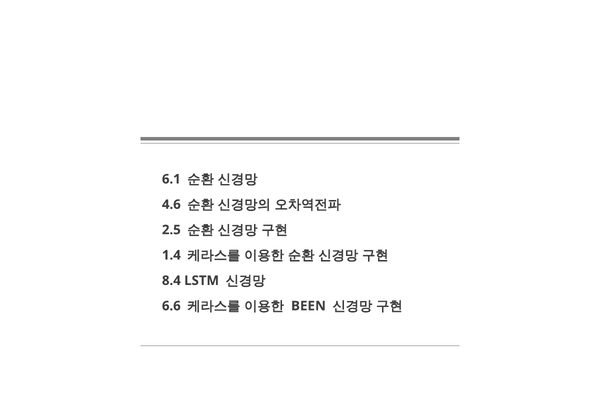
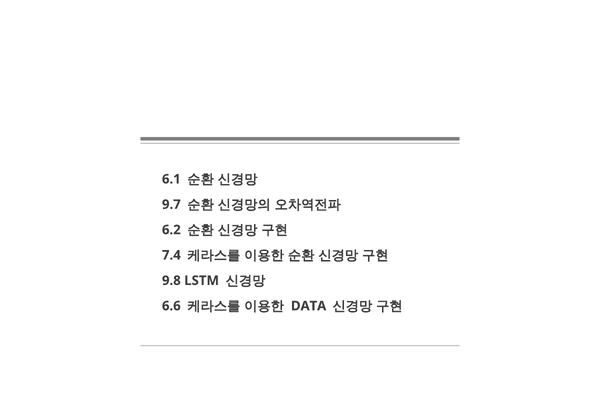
4.6: 4.6 -> 9.7 (171, 204)
2.5: 2.5 -> 6.2 (171, 229)
1.4: 1.4 -> 7.4 (171, 255)
8.4: 8.4 -> 9.8 (171, 280)
BEEN: BEEN -> DATA (309, 305)
